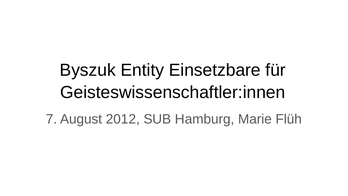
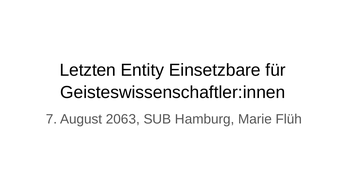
Byszuk: Byszuk -> Letzten (88, 70)
2012: 2012 -> 2063 (123, 119)
